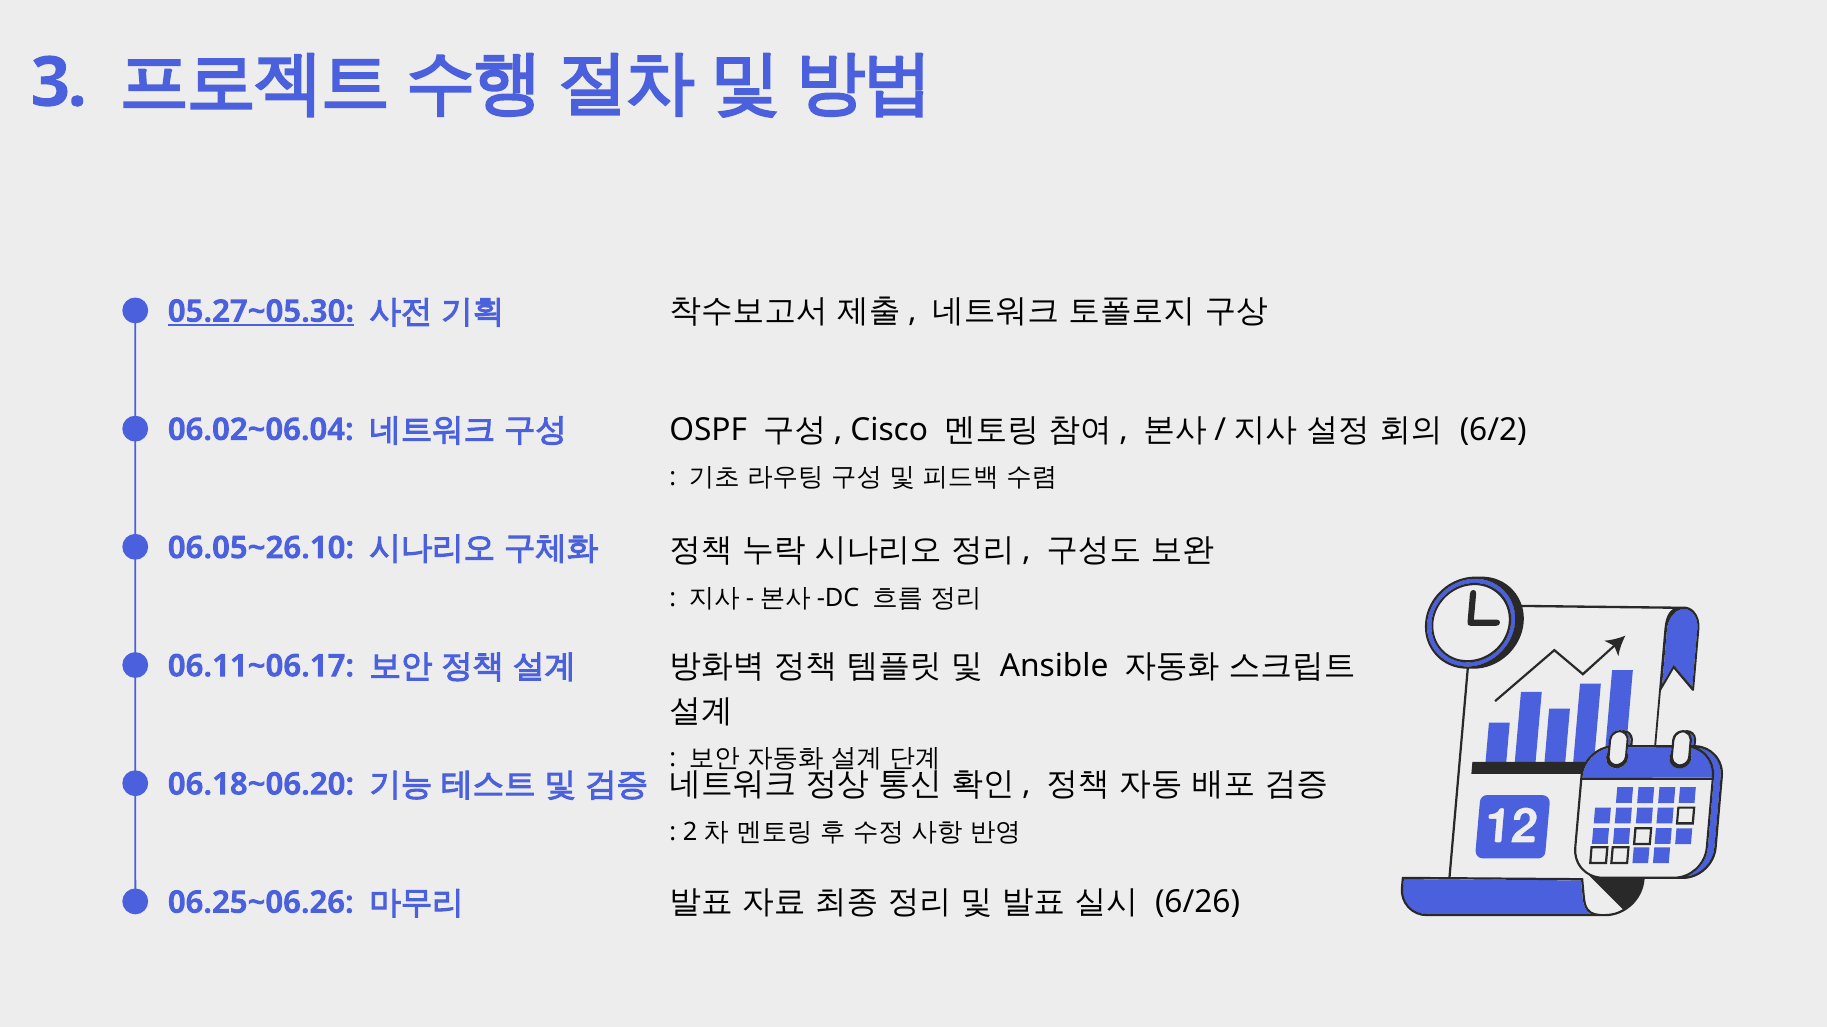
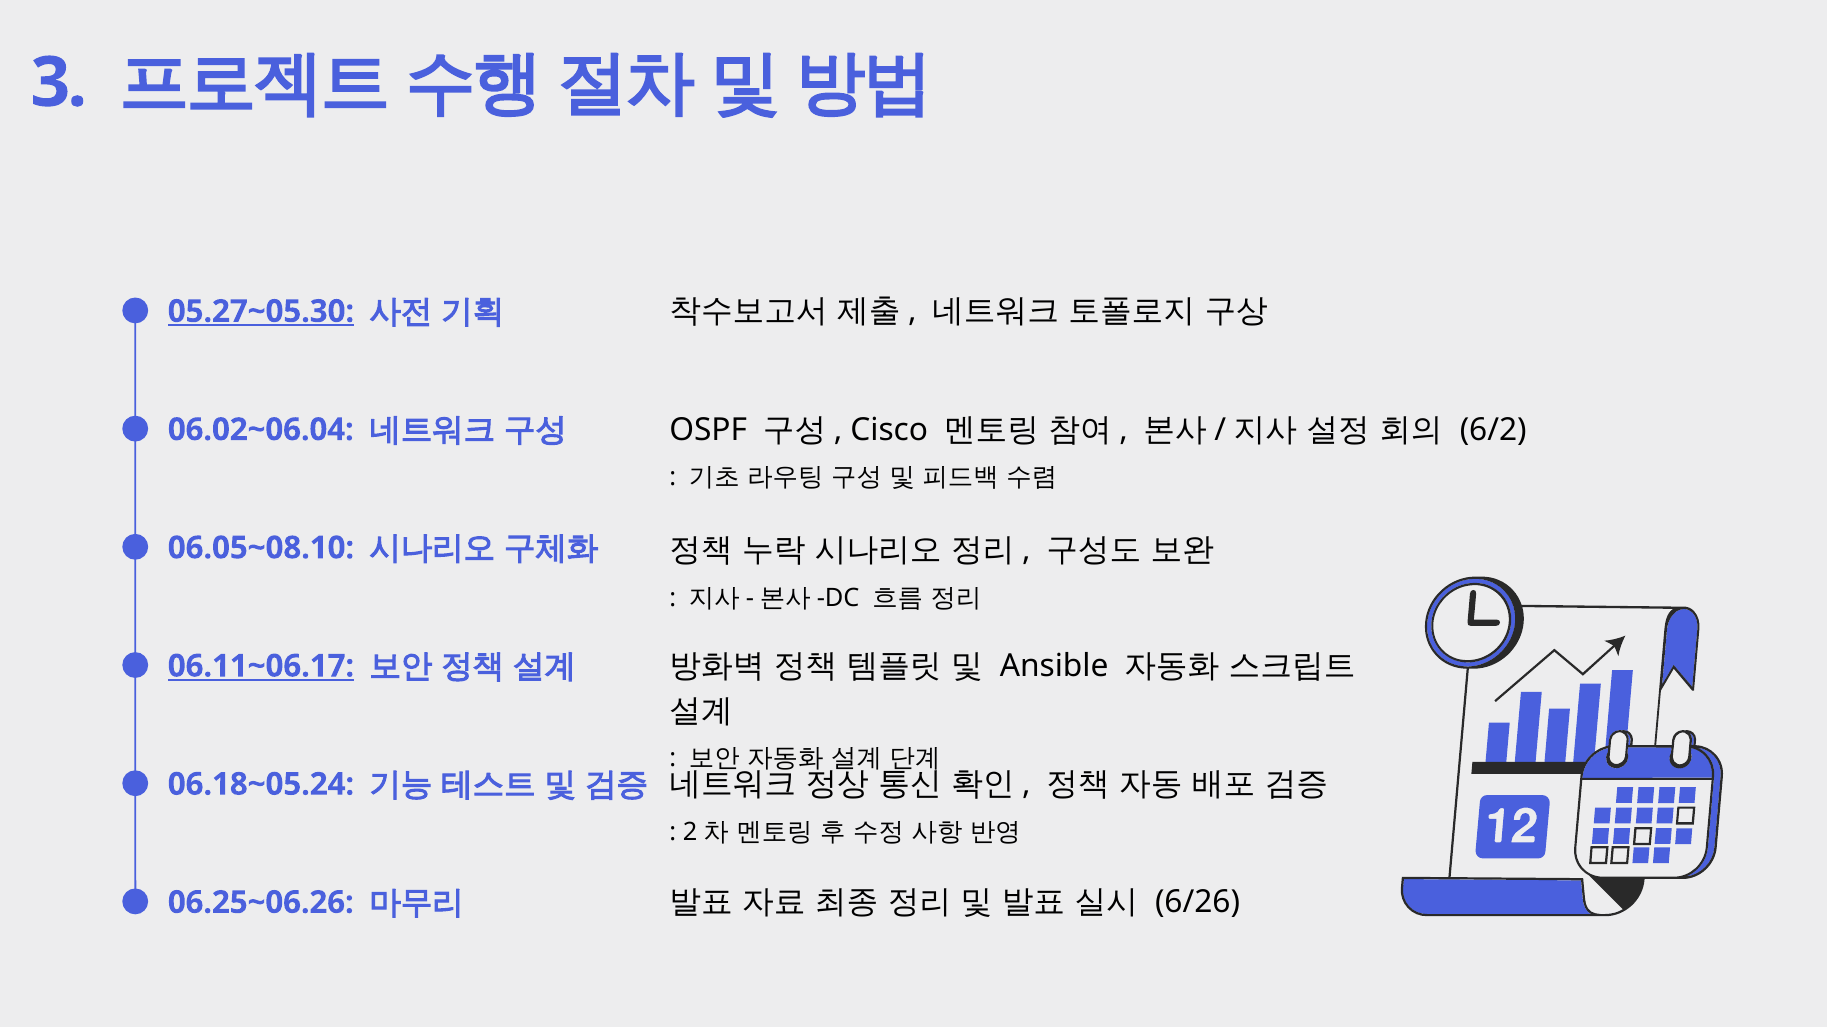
06.05~26.10: 06.05~26.10 -> 06.05~08.10 (261, 548)
06.11~06.17 underline: none -> present (261, 666)
06.18~06.20: 06.18~06.20 -> 06.18~05.24 (261, 785)
